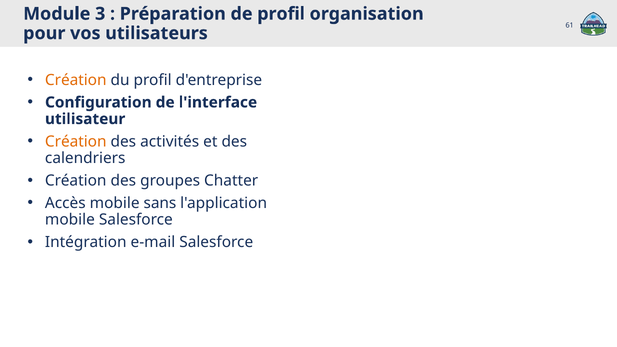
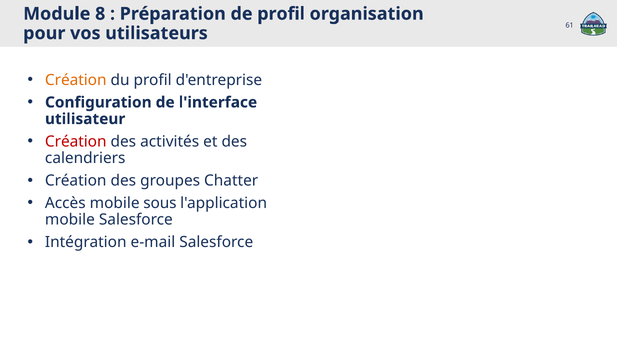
3: 3 -> 8 (100, 14)
Création colour: orange -> red (76, 141)
sans: sans -> sous (160, 203)
